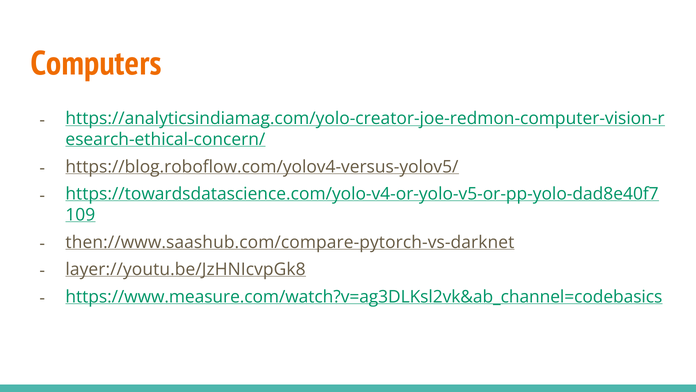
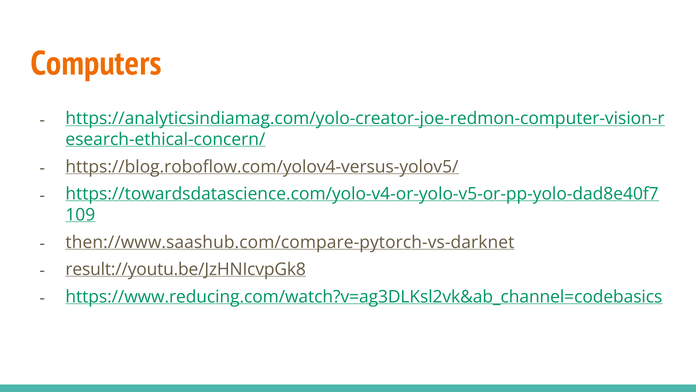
layer://youtu.be/JzHNIcvpGk8: layer://youtu.be/JzHNIcvpGk8 -> result://youtu.be/JzHNIcvpGk8 (186, 269)
https://www.measure.com/watch?v=ag3DLKsl2vk&ab_channel=codebasics: https://www.measure.com/watch?v=ag3DLKsl2vk&ab_channel=codebasics -> https://www.reducing.com/watch?v=ag3DLKsl2vk&ab_channel=codebasics (364, 296)
